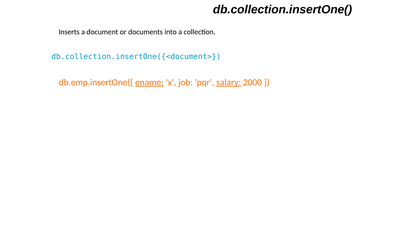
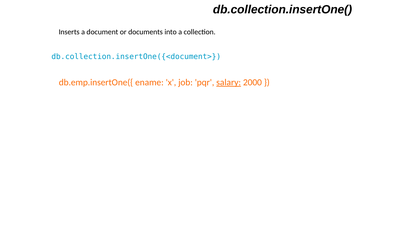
ename underline: present -> none (149, 82)
